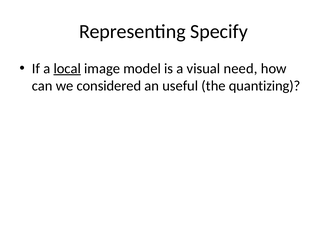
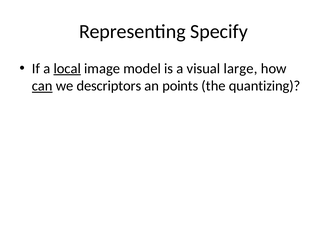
need: need -> large (240, 69)
can underline: none -> present (42, 86)
considered: considered -> descriptors (109, 86)
useful: useful -> points (180, 86)
